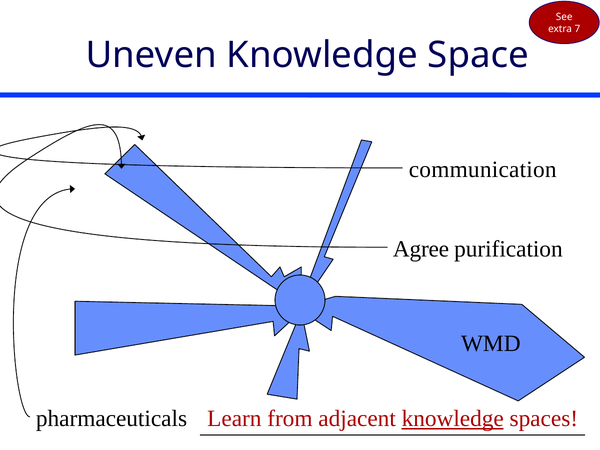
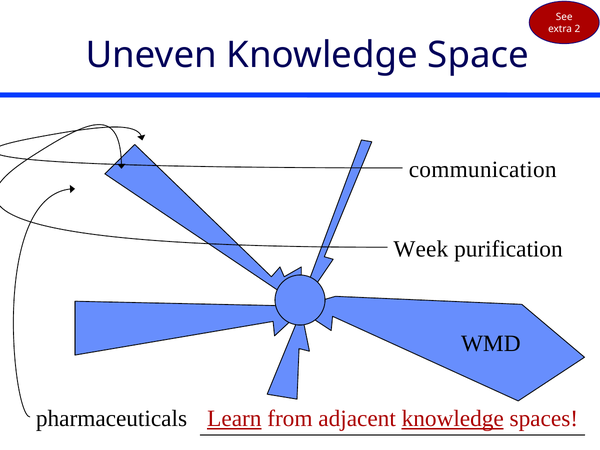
7: 7 -> 2 (577, 29)
Agree: Agree -> Week (421, 249)
Learn underline: none -> present (234, 419)
